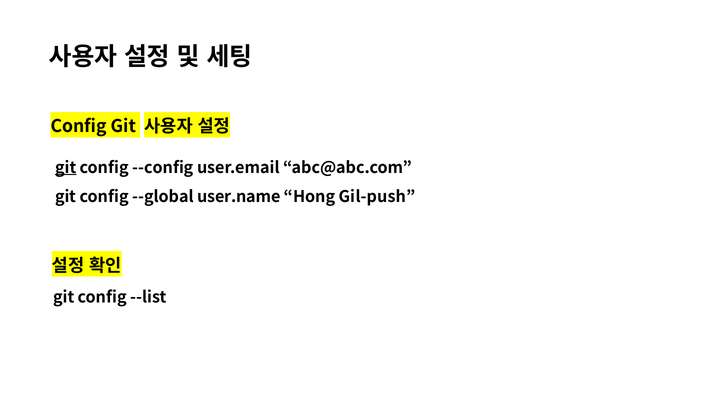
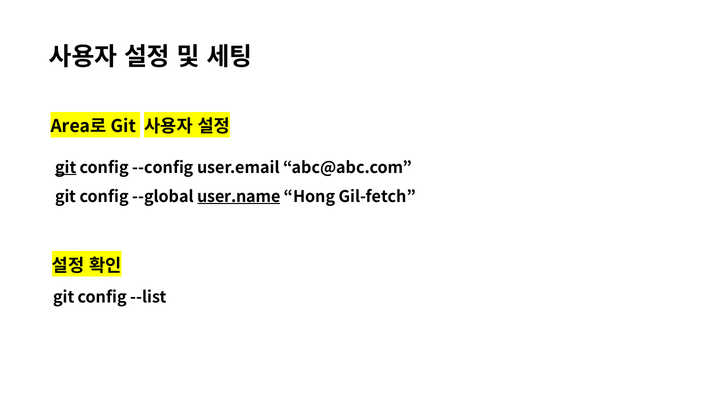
Config: Config -> Area로 (79, 126)
user.name underline: none -> present (239, 196)
Gil-push: Gil-push -> Gil-fetch (377, 196)
